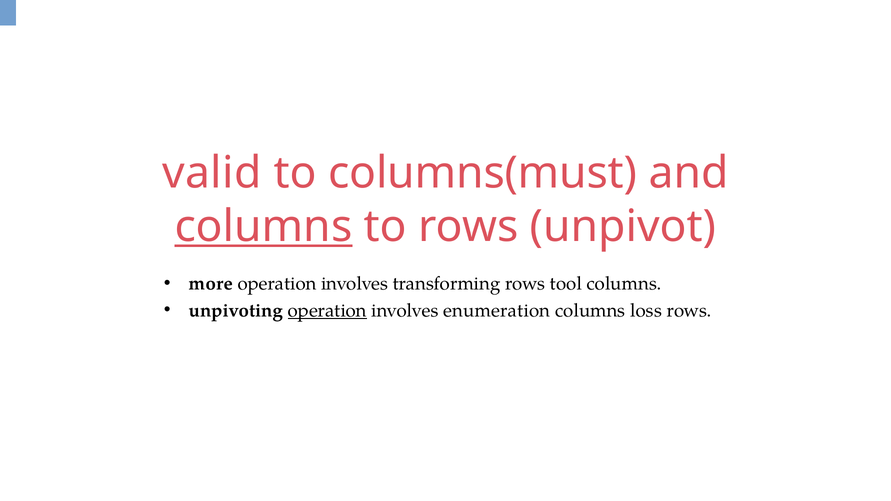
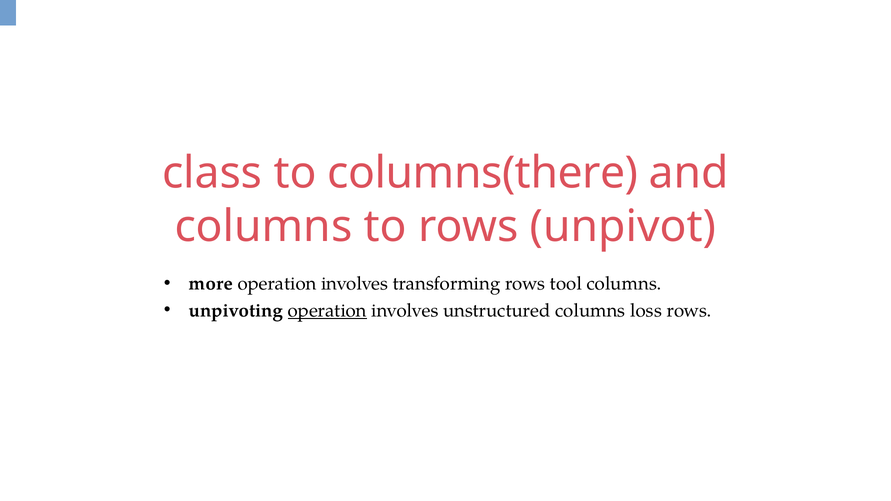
valid: valid -> class (212, 173)
columns(must: columns(must -> columns(there (483, 173)
columns underline: present -> none (263, 227)
enumeration: enumeration -> unstructured (497, 310)
